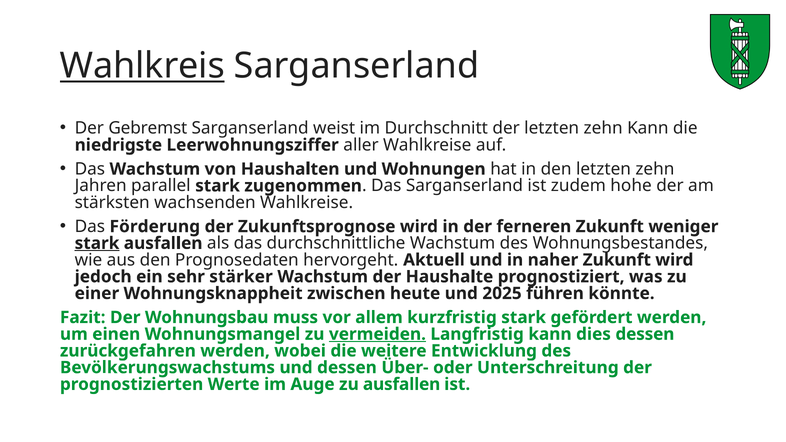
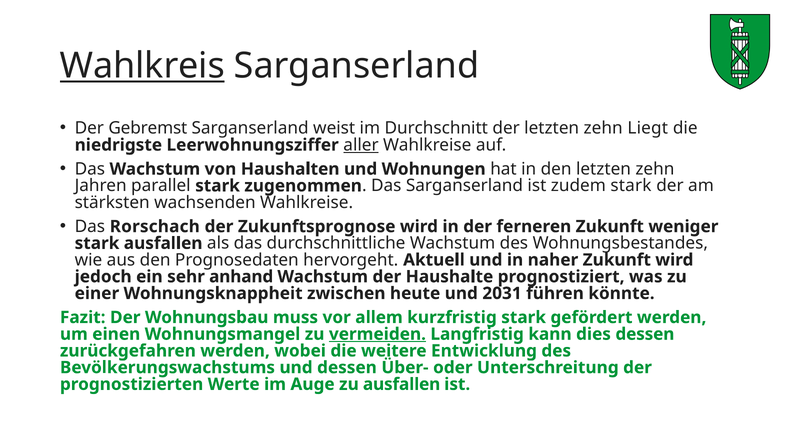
zehn Kann: Kann -> Liegt (648, 128)
aller underline: none -> present (361, 145)
zudem hohe: hohe -> stark (631, 186)
Förderung: Förderung -> Rorschach (155, 227)
stark underline: present -> none (97, 243)
stärker: stärker -> anhand (241, 277)
2025: 2025 -> 2031 (502, 293)
